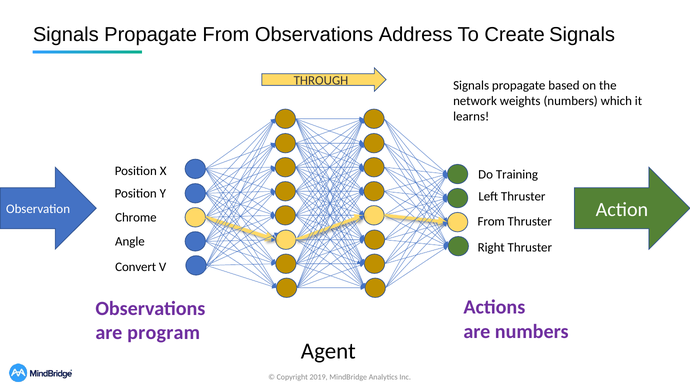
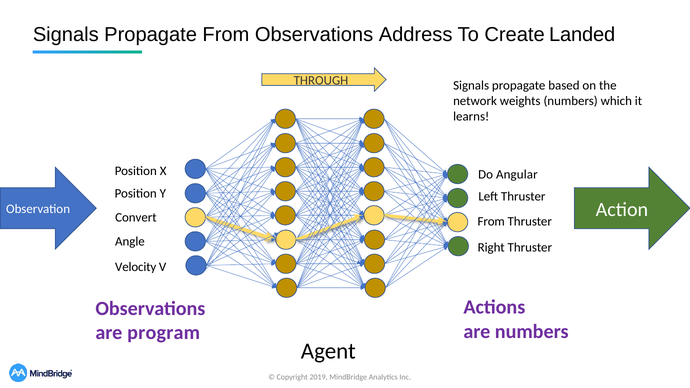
Create Signals: Signals -> Landed (582, 35)
Training: Training -> Angular (517, 174)
Chrome: Chrome -> Convert (136, 218)
Convert: Convert -> Velocity (136, 267)
